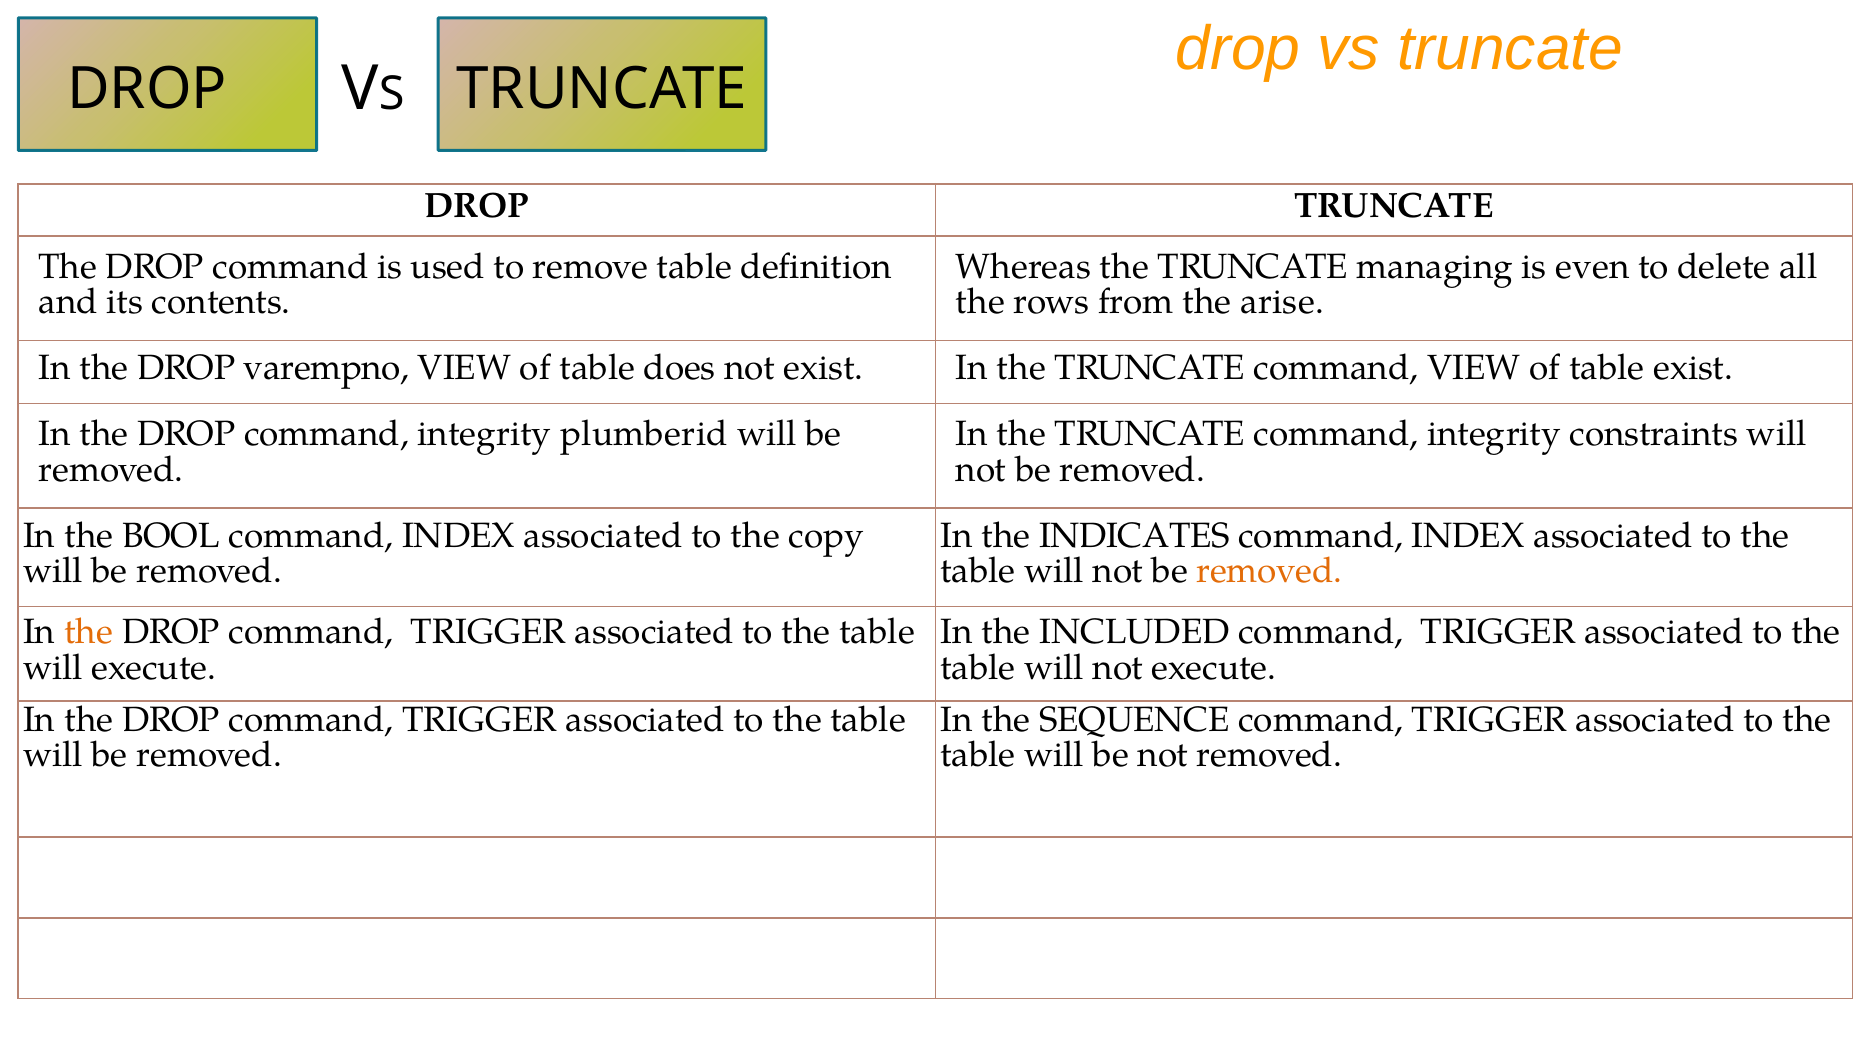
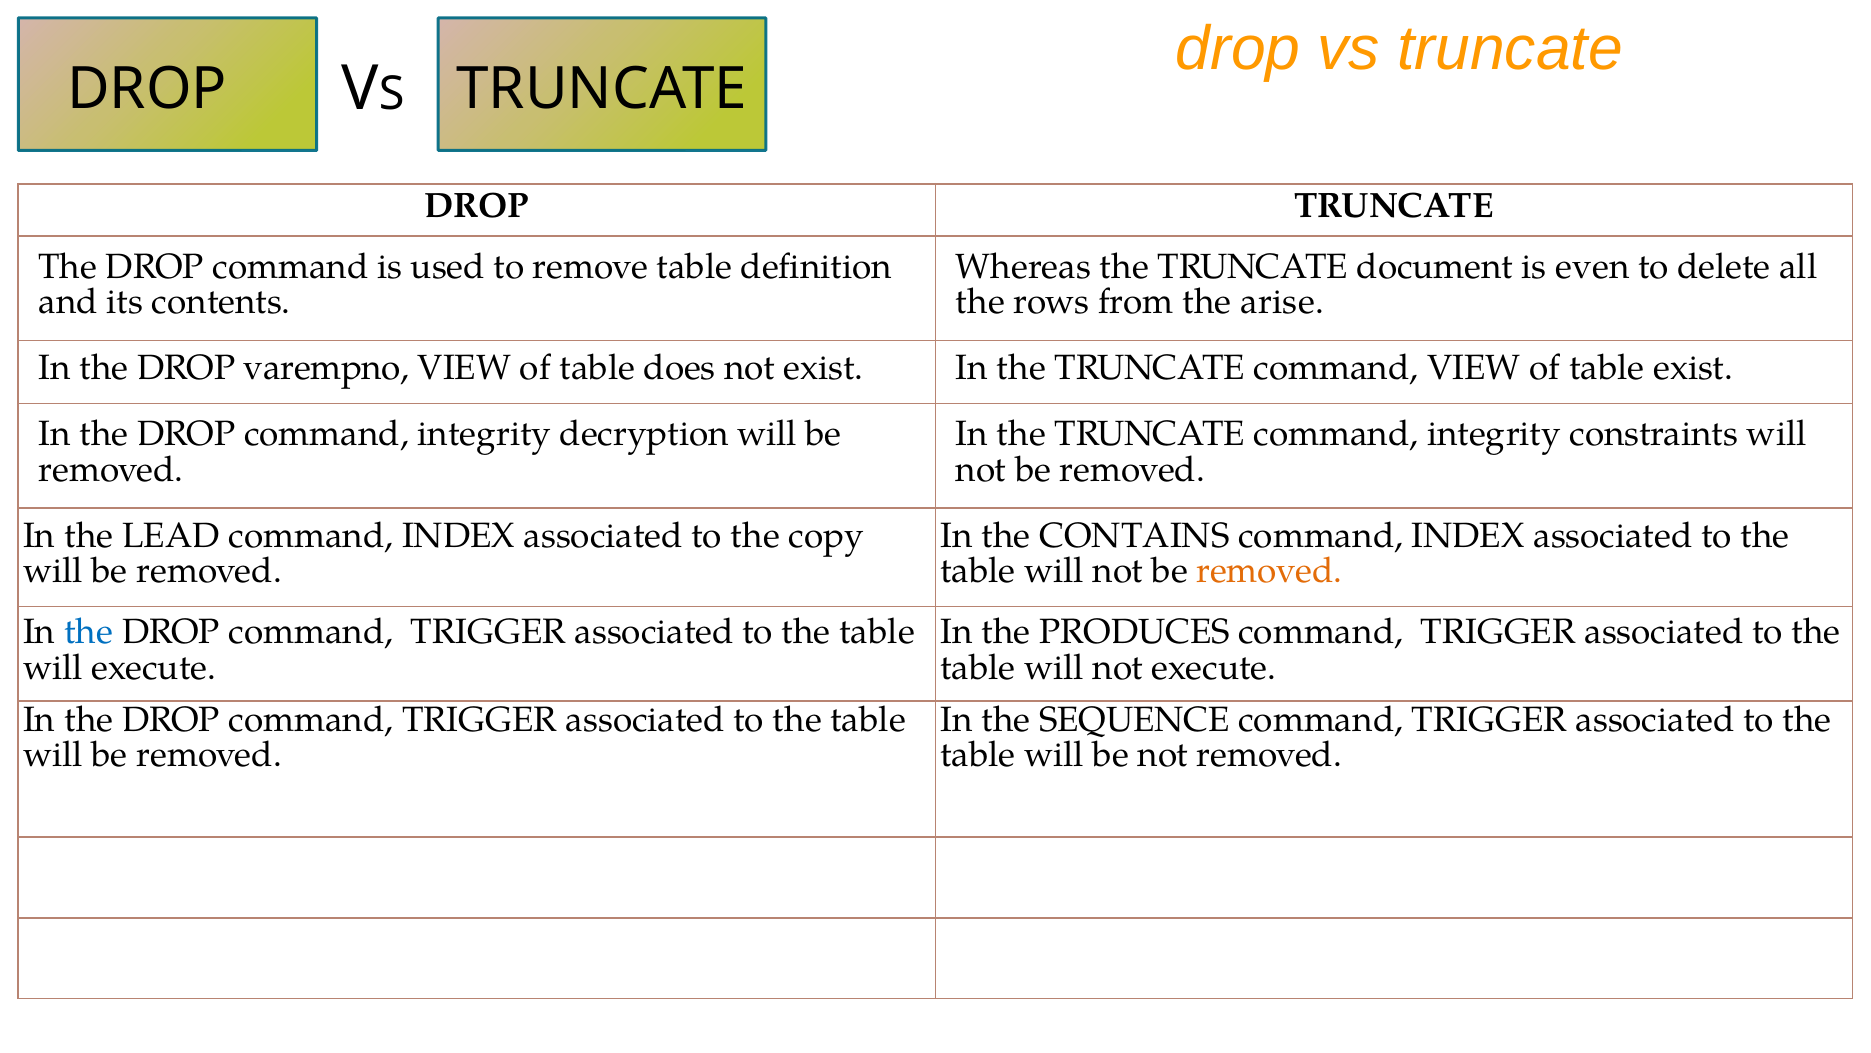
managing: managing -> document (1435, 267)
plumberid: plumberid -> decryption (644, 434)
BOOL: BOOL -> LEAD (171, 536)
INDICATES: INDICATES -> CONTAINS (1134, 536)
the colour: orange -> blue (89, 632)
INCLUDED: INCLUDED -> PRODUCES (1134, 632)
